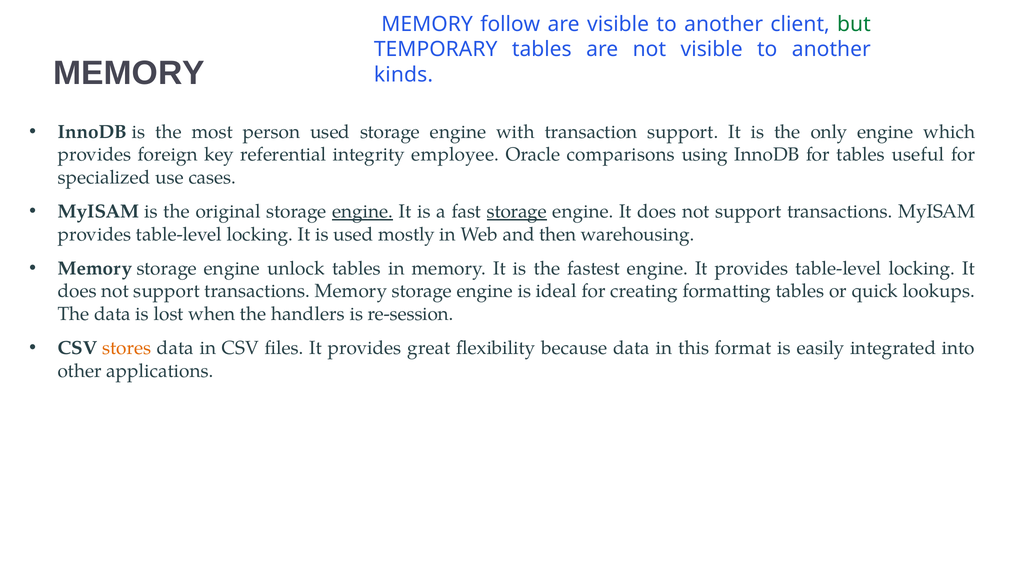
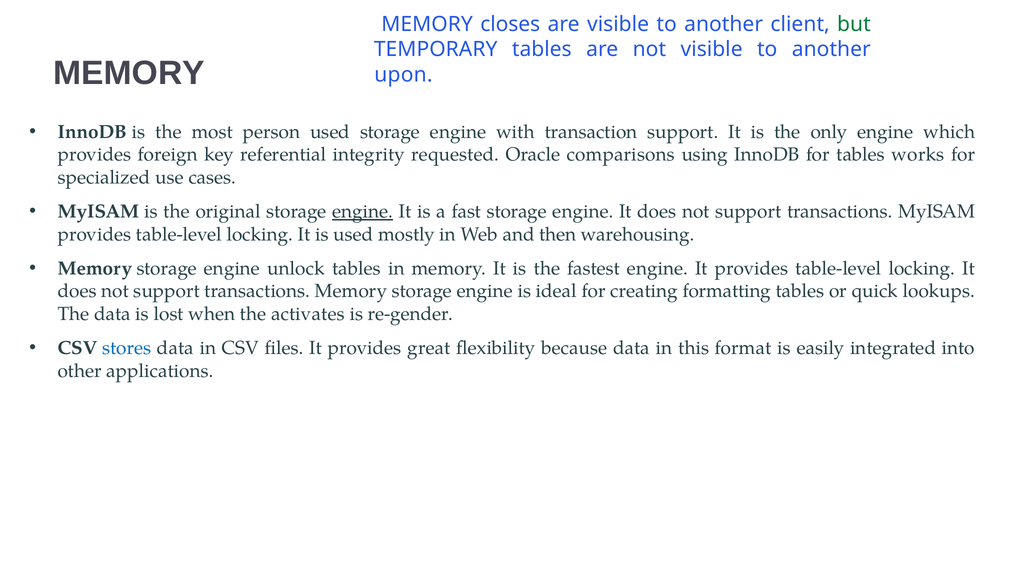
follow: follow -> closes (510, 24)
kinds: kinds -> upon (403, 75)
employee: employee -> requested (455, 155)
useful: useful -> works (918, 155)
storage underline: present -> none (517, 211)
handlers: handlers -> activates (308, 314)
re-session: re-session -> re-gender (410, 314)
stores colour: orange -> blue (127, 348)
